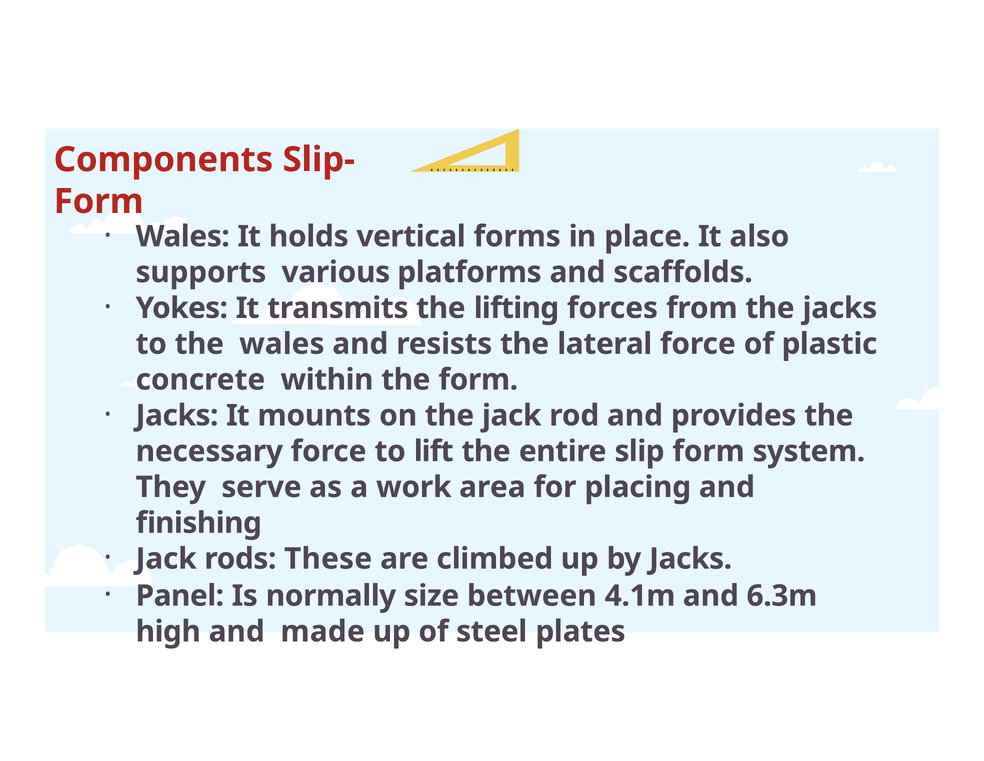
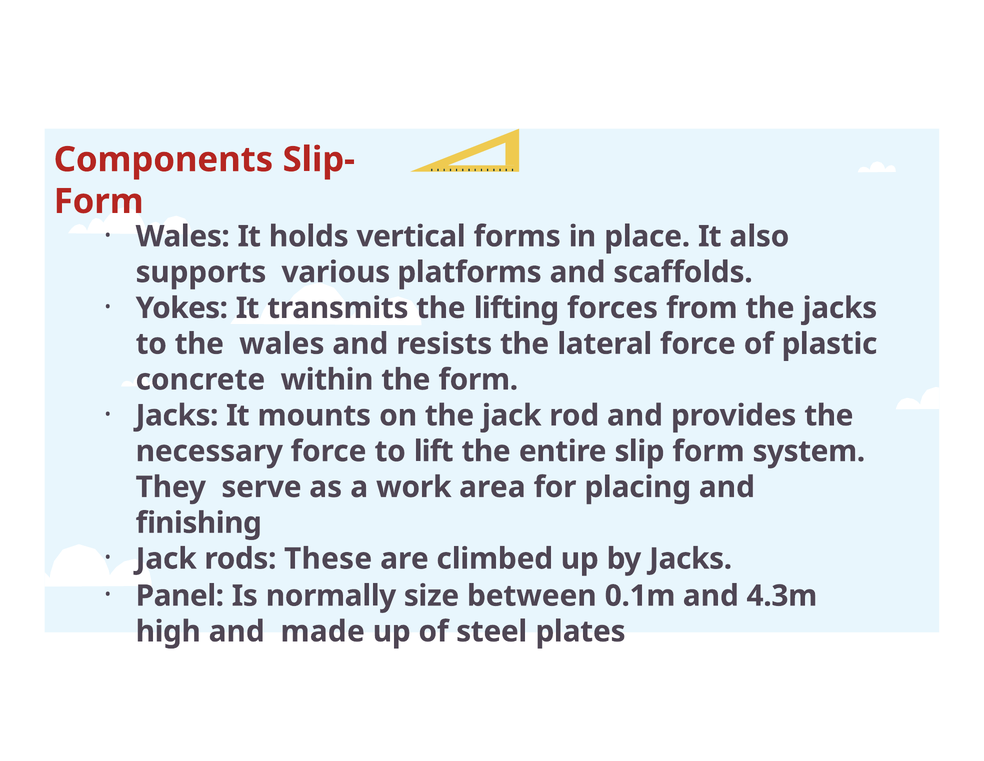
4.1m: 4.1m -> 0.1m (640, 595)
6.3m: 6.3m -> 4.3m (782, 595)
